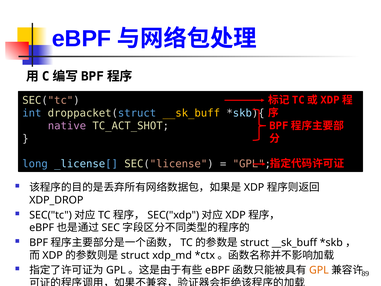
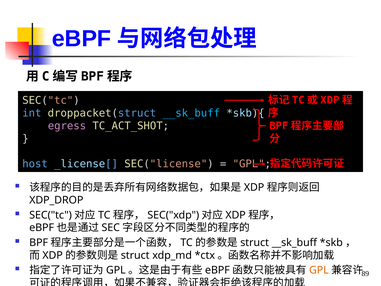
__sk_buff colour: yellow -> light blue (191, 113)
native: native -> egress (67, 126)
long: long -> host (35, 164)
